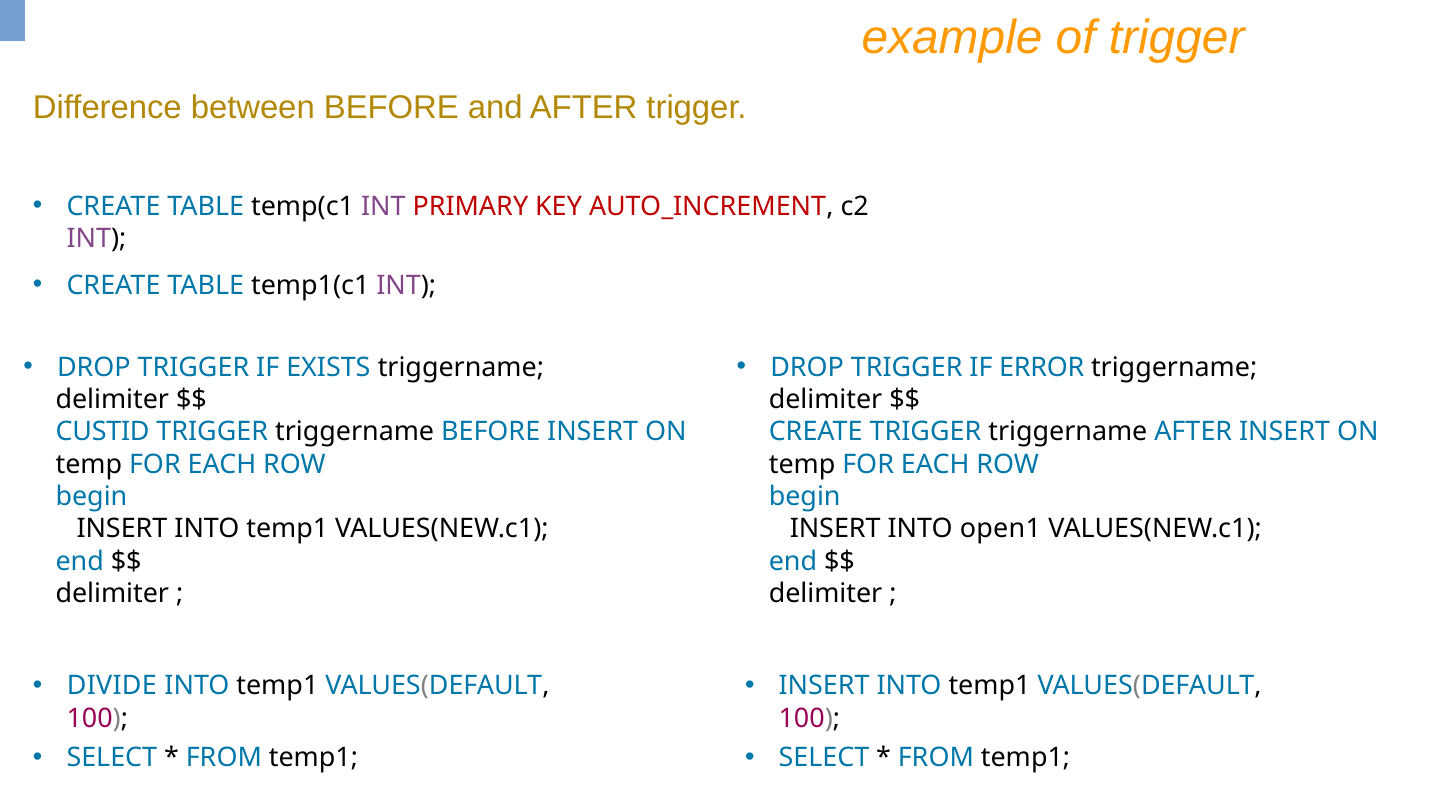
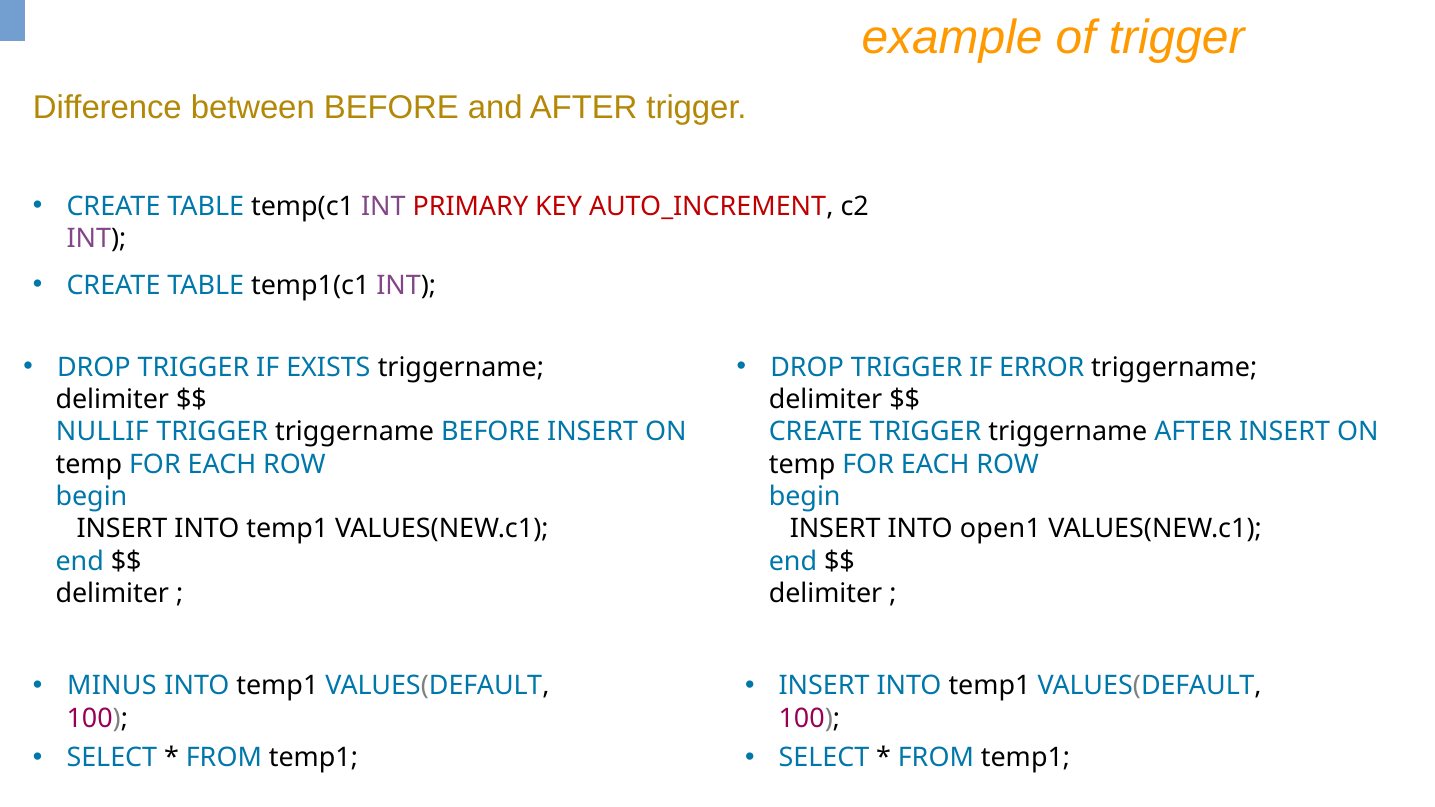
CUSTID: CUSTID -> NULLIF (102, 432)
DIVIDE: DIVIDE -> MINUS (112, 686)
